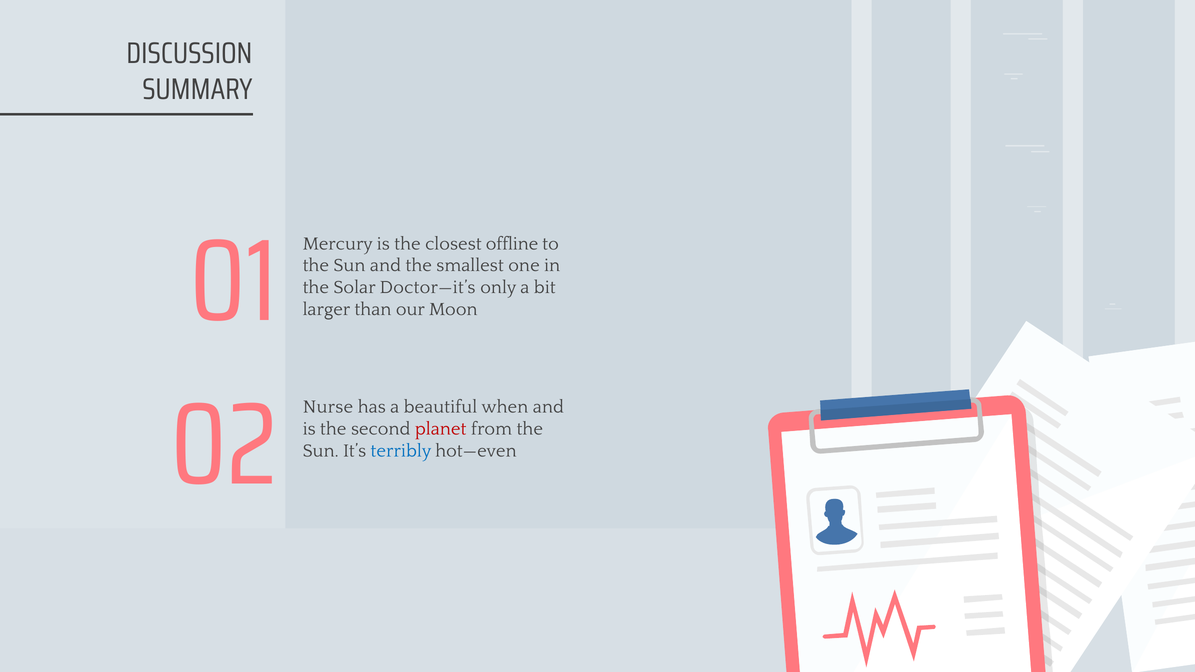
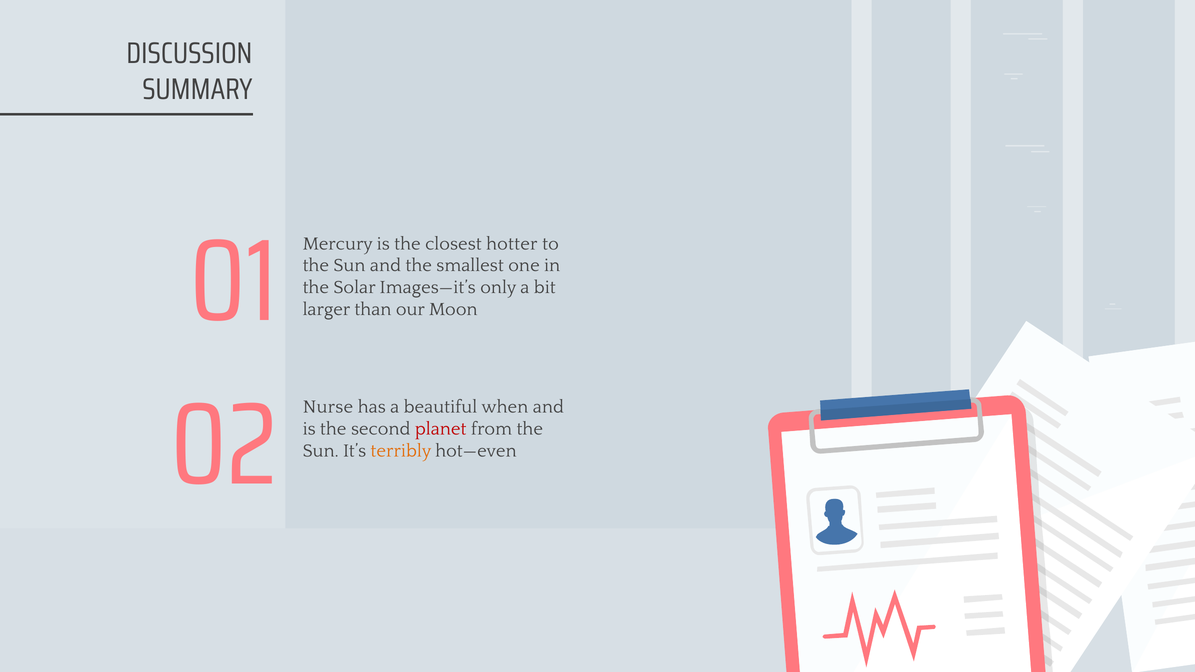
offline: offline -> hotter (512, 244)
Doctor—it’s: Doctor—it’s -> Images—it’s (428, 287)
terribly colour: blue -> orange (401, 451)
